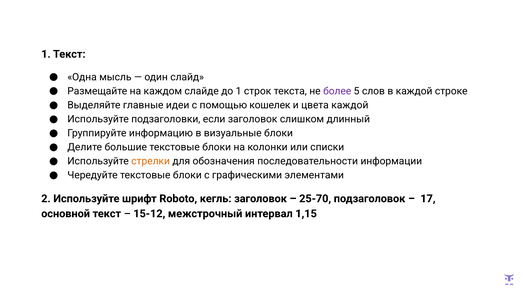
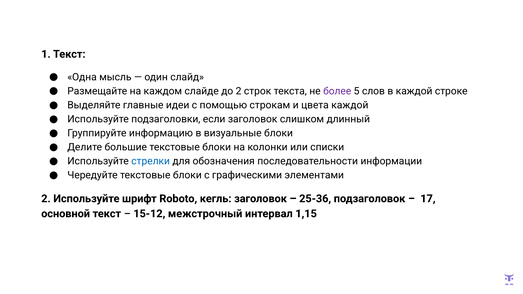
до 1: 1 -> 2 (239, 91)
кошелек: кошелек -> строкам (270, 105)
стрелки colour: orange -> blue (151, 161)
25-70: 25-70 -> 25-36 (315, 199)
